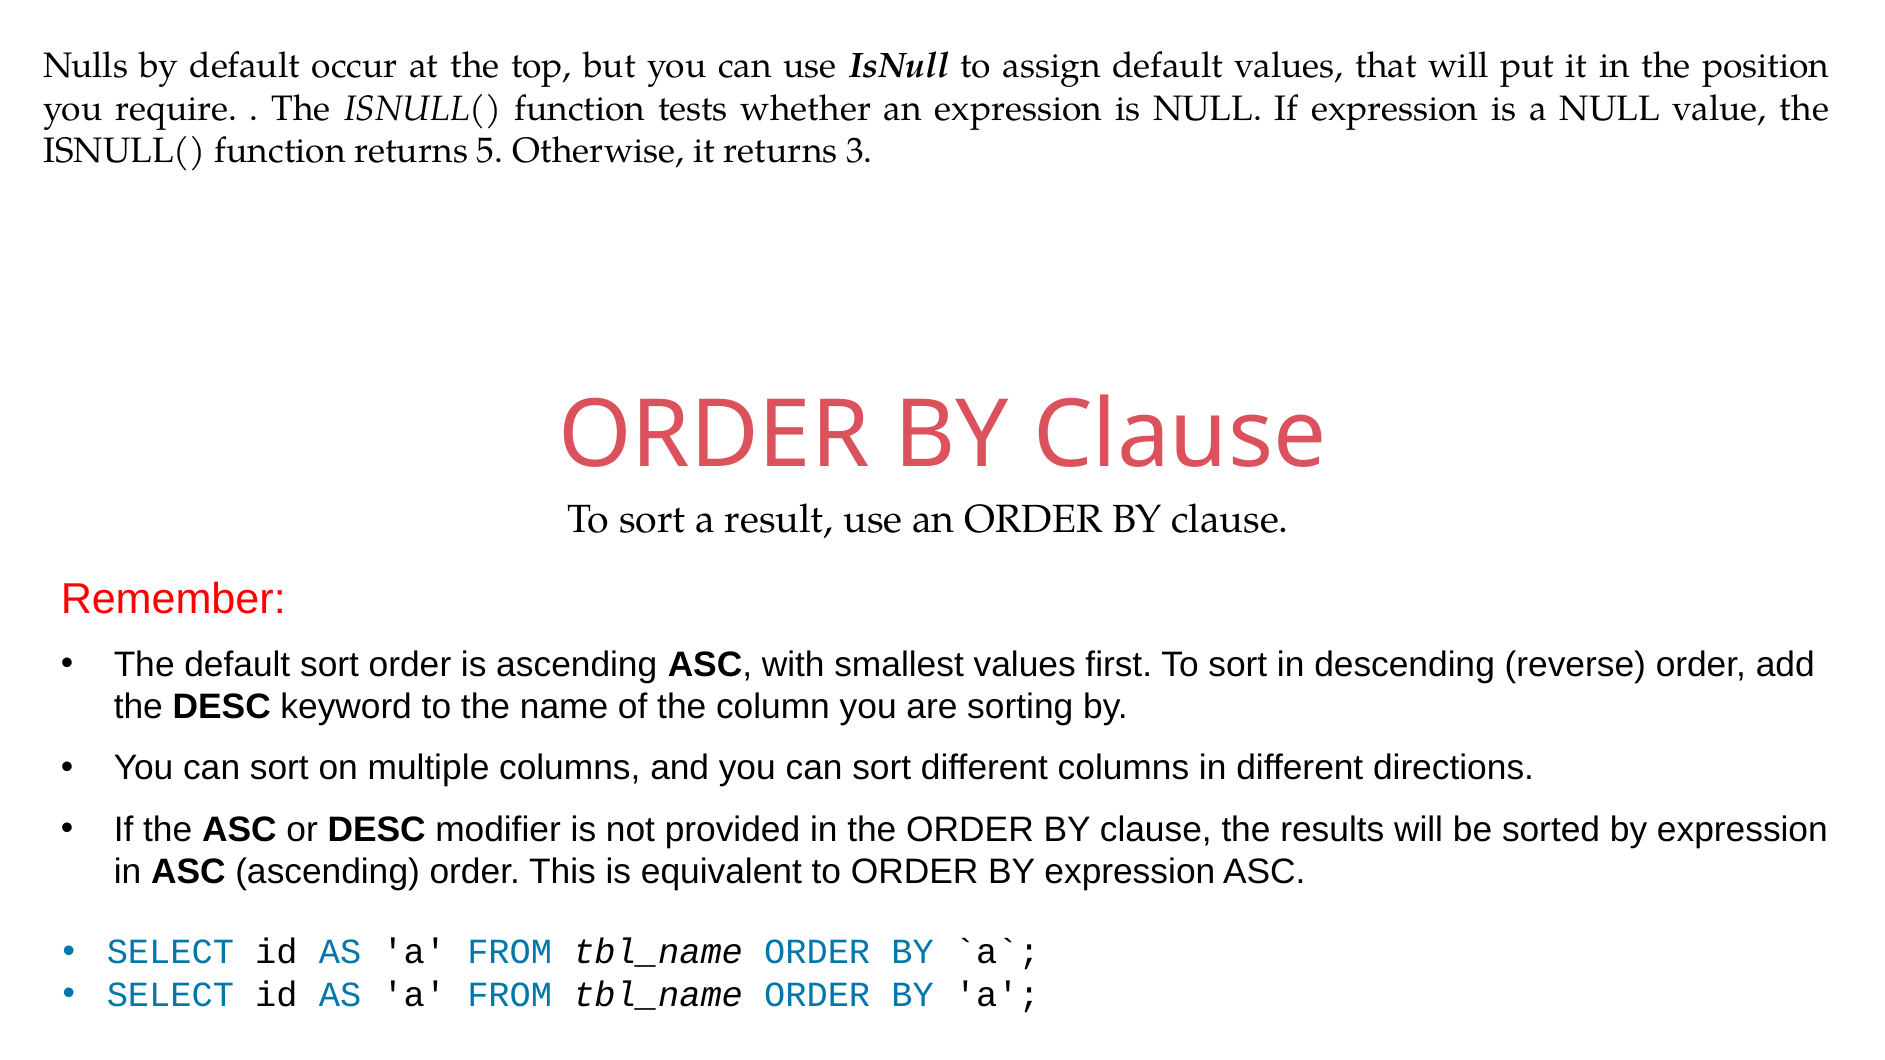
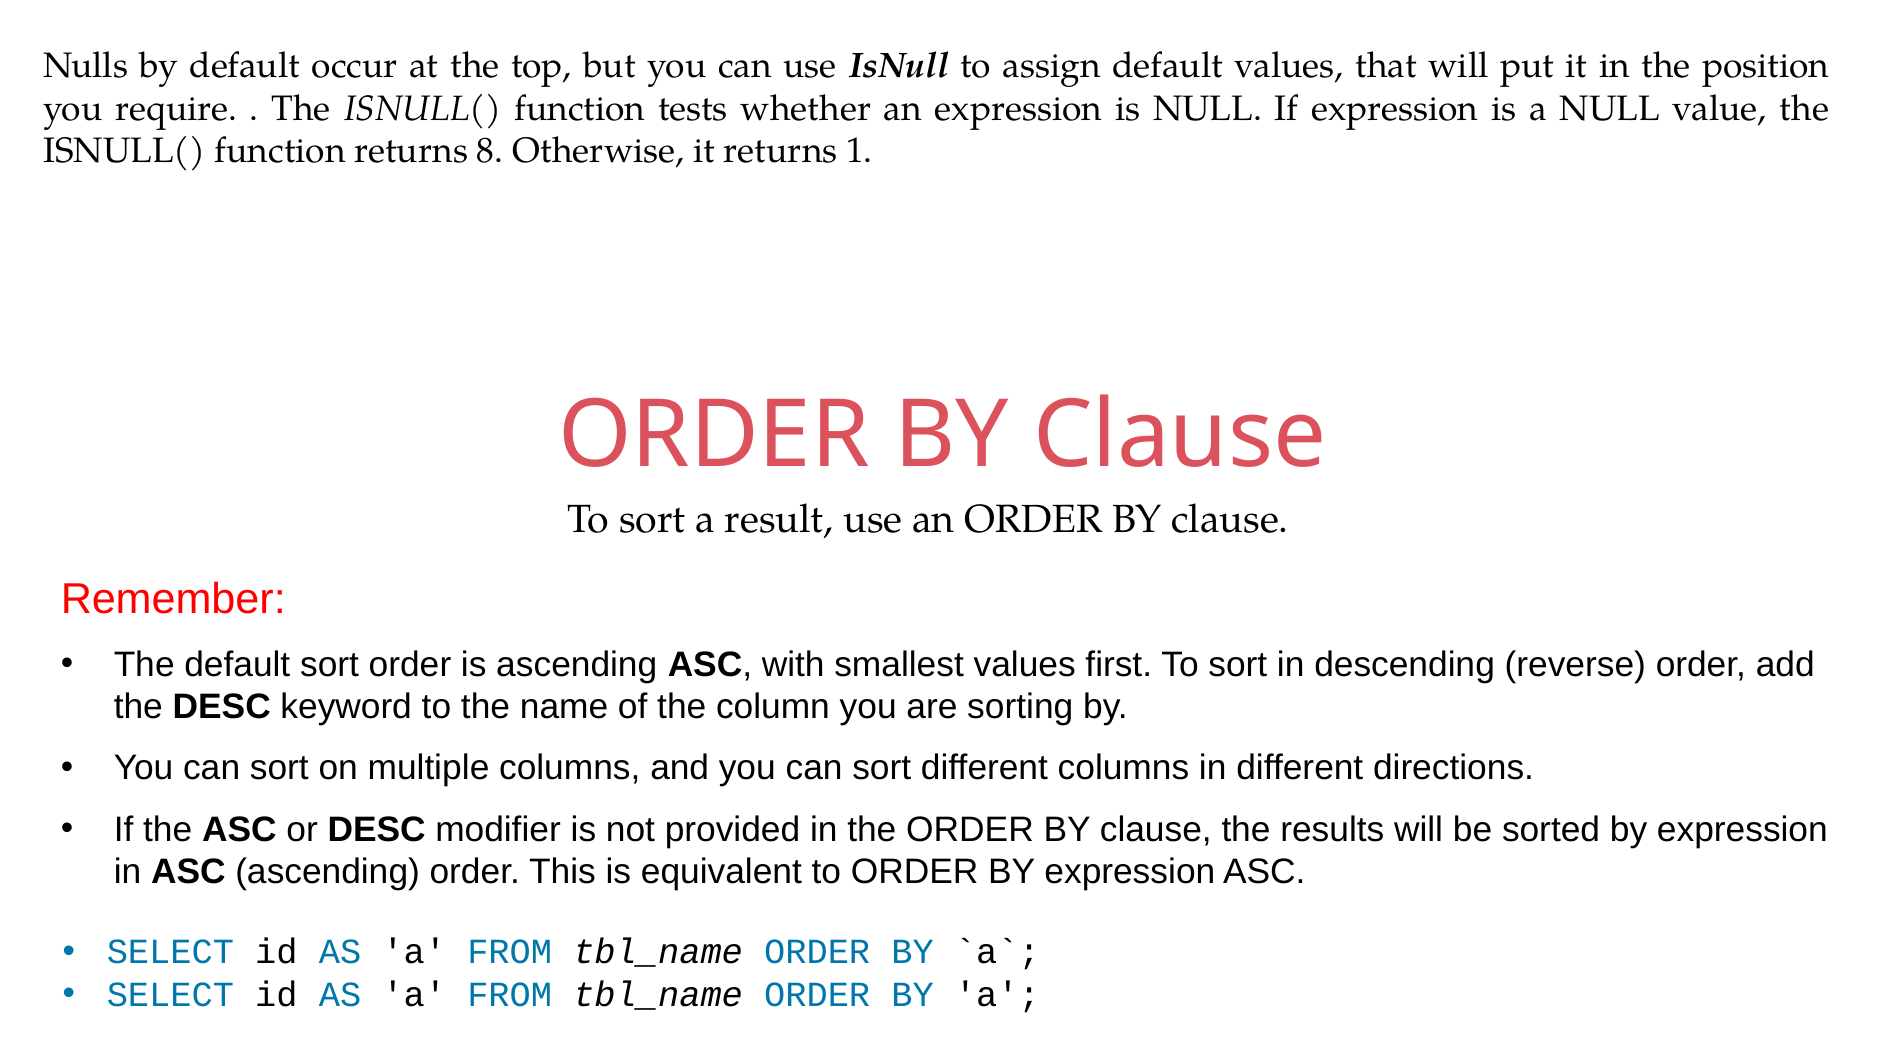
5: 5 -> 8 (490, 151)
3: 3 -> 1 (860, 151)
